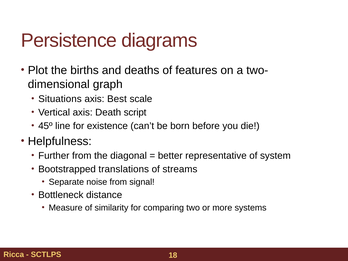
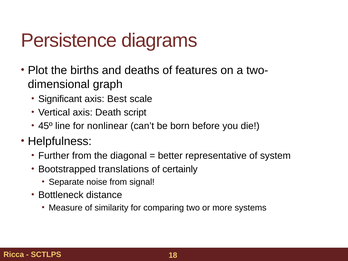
Situations: Situations -> Significant (60, 99)
existence: existence -> nonlinear (107, 126)
streams: streams -> certainly (180, 169)
